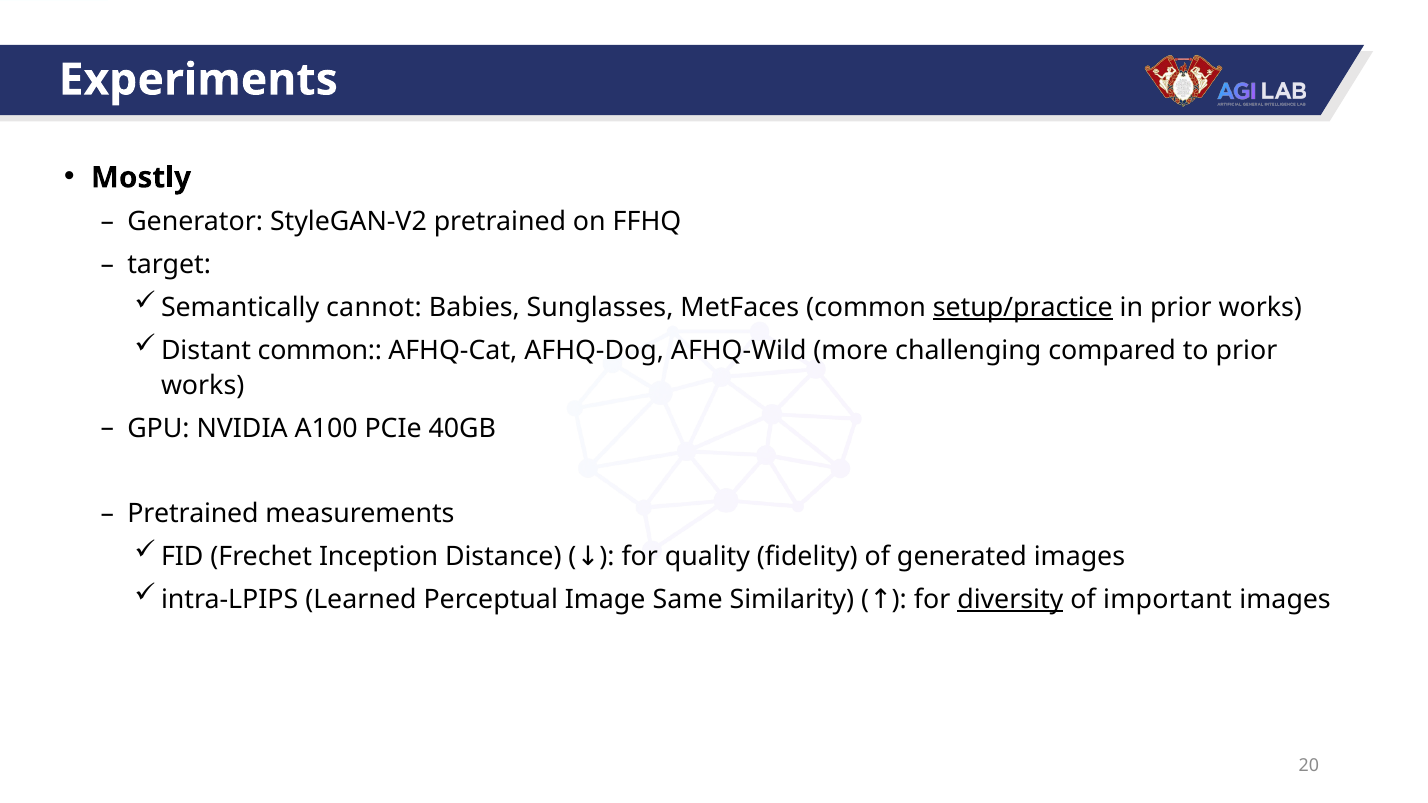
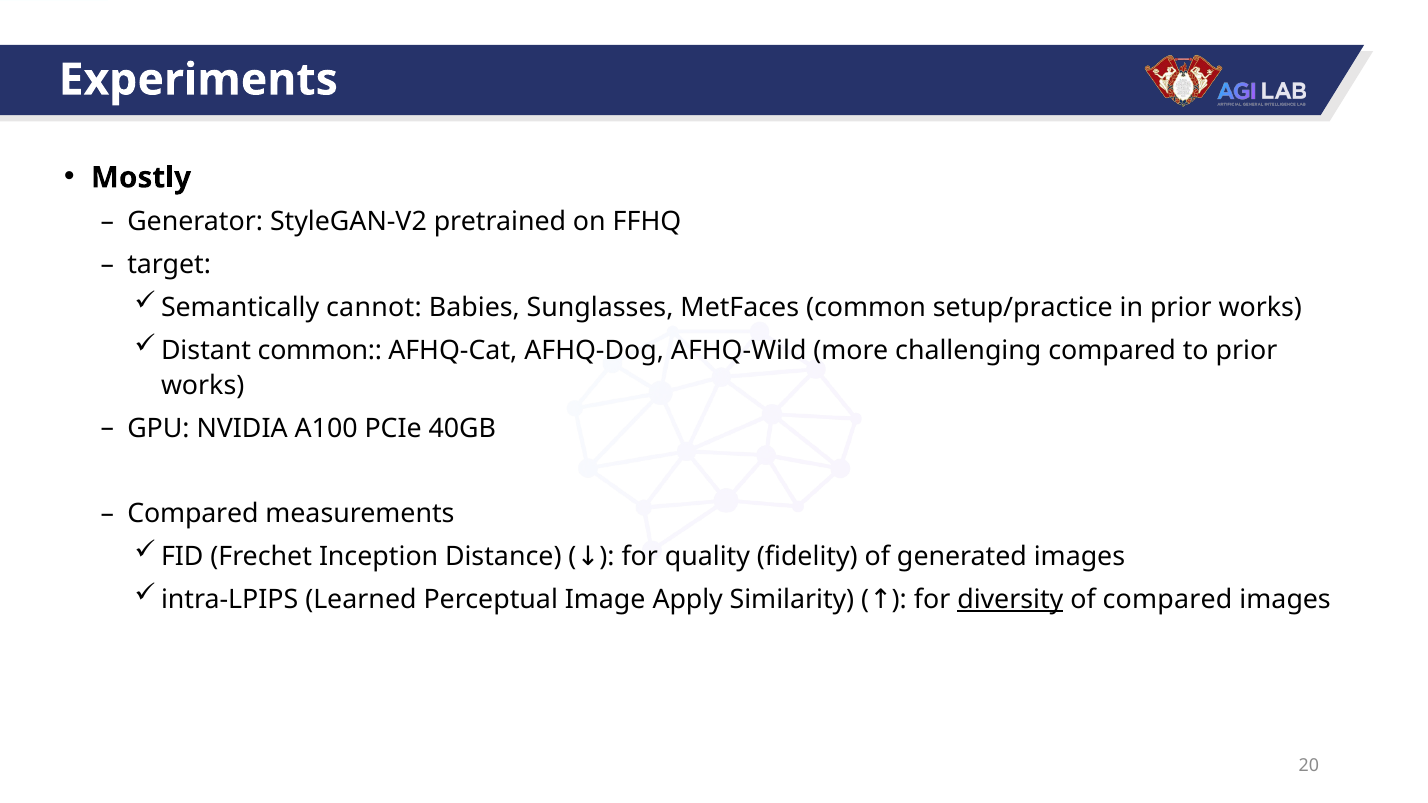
setup/practice underline: present -> none (1023, 308)
Pretrained: Pretrained -> Compared (193, 514)
Same: Same -> Apply (688, 599)
of important: important -> compared (1167, 599)
